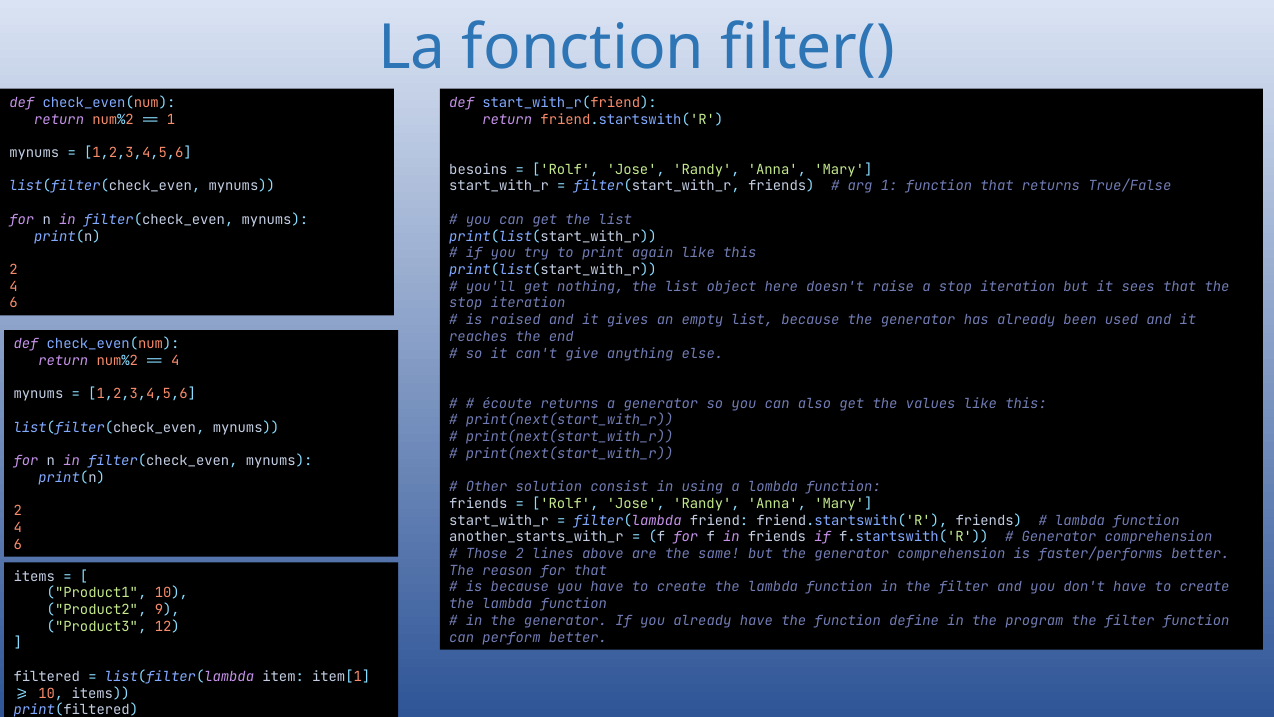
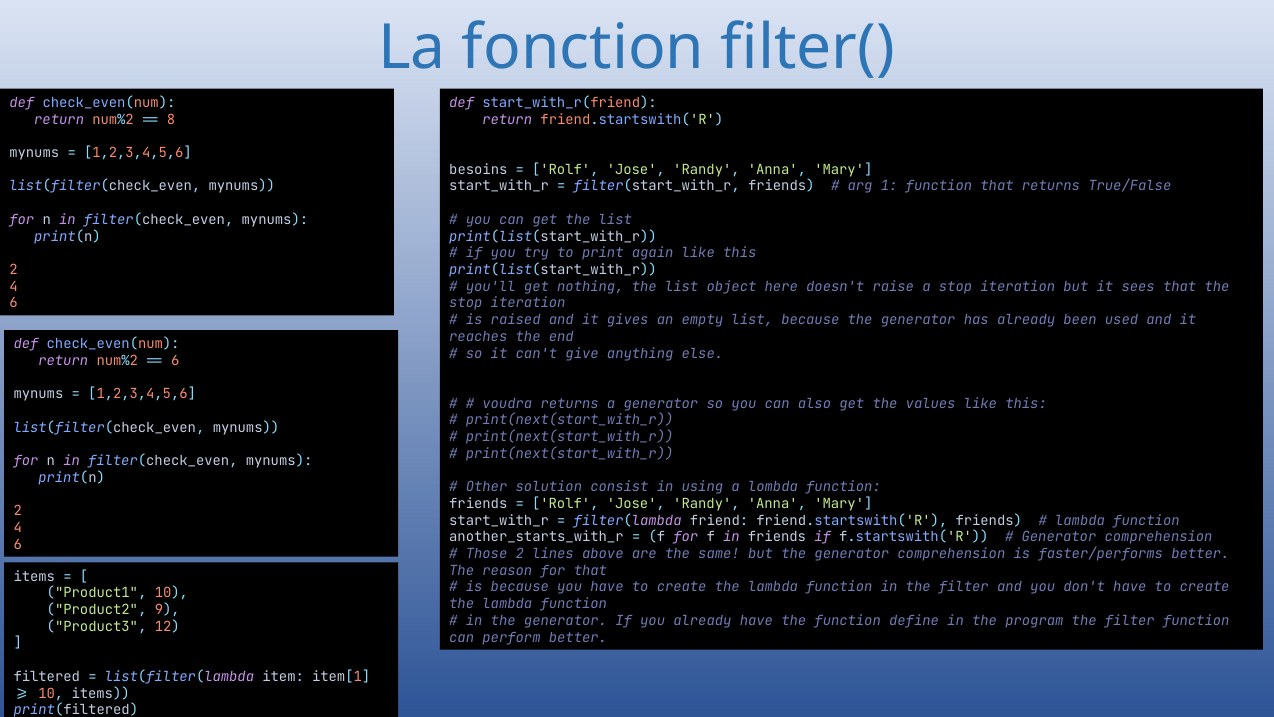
1: 1 -> 8 (171, 119)
4: 4 -> 6 (175, 361)
écoute: écoute -> voudra (507, 403)
